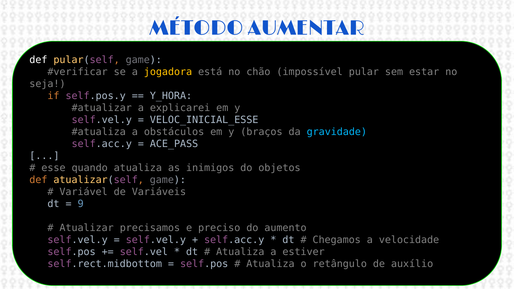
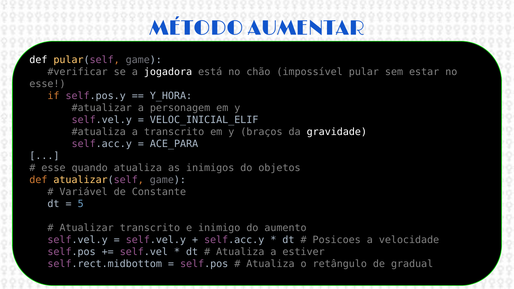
jogadora colour: yellow -> white (168, 72)
seja: seja -> esse (47, 84)
explicarei: explicarei -> personagem (180, 108)
VELOC_INICIAL_ESSE: VELOC_INICIAL_ESSE -> VELOC_INICIAL_ELIF (204, 120)
a obstáculos: obstáculos -> transcrito (174, 132)
gravidade colour: light blue -> white (337, 132)
ACE_PASS: ACE_PASS -> ACE_PARA (174, 144)
Variáveis: Variáveis -> Constante (159, 192)
9: 9 -> 5 (81, 204)
Atualizar precisamos: precisamos -> transcrito (150, 228)
preciso: preciso -> inimigo (219, 228)
Chegamos: Chegamos -> Posicoes (337, 240)
auxílio: auxílio -> gradual (412, 264)
